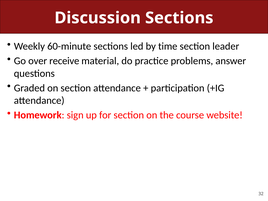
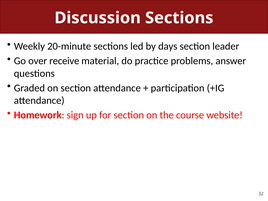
60-minute: 60-minute -> 20-minute (69, 46)
time: time -> days (168, 46)
